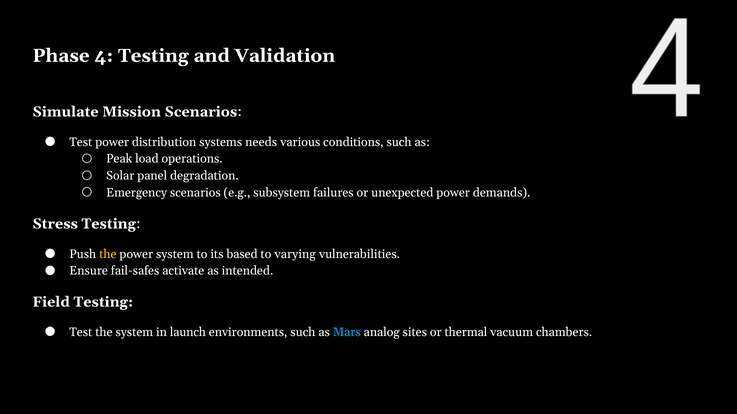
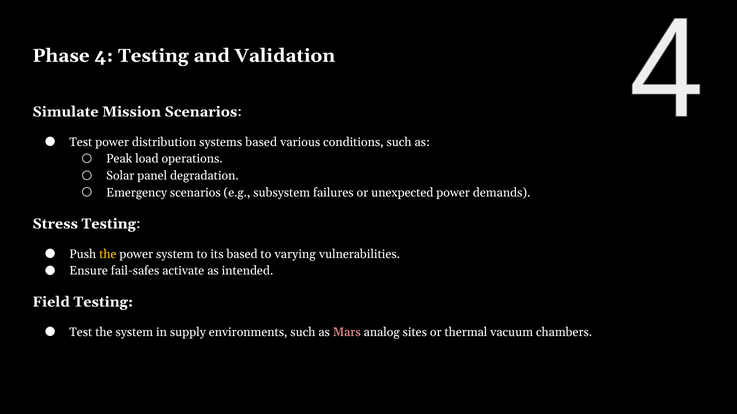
systems needs: needs -> based (261, 142)
launch: launch -> supply (188, 333)
Mars colour: light blue -> pink (347, 333)
